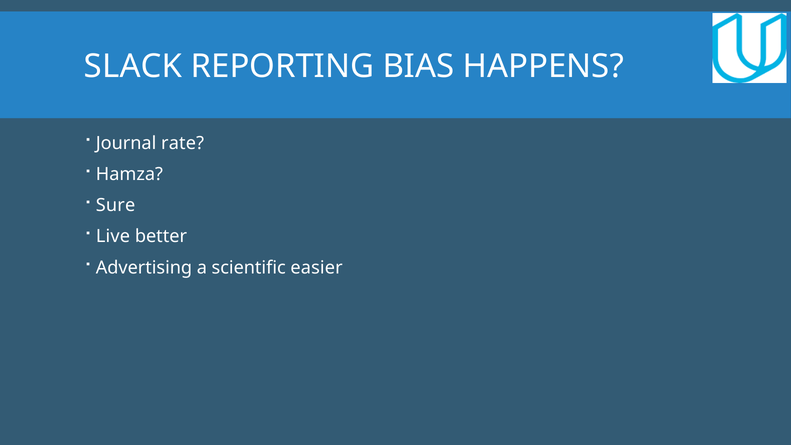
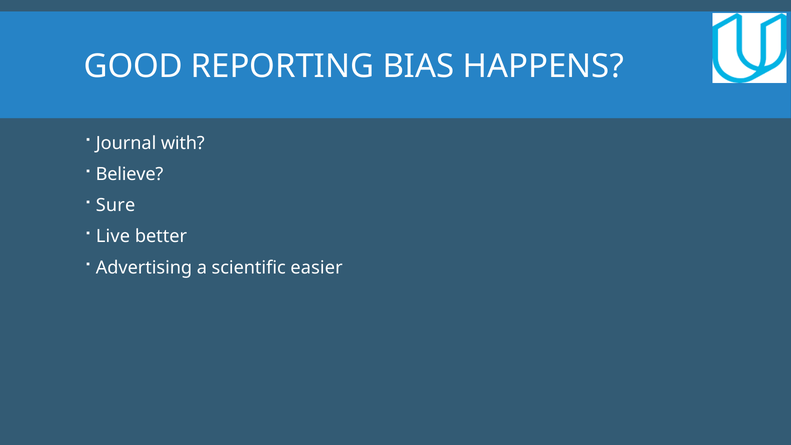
SLACK: SLACK -> GOOD (133, 67)
rate: rate -> with (183, 143)
Hamza: Hamza -> Believe (130, 174)
